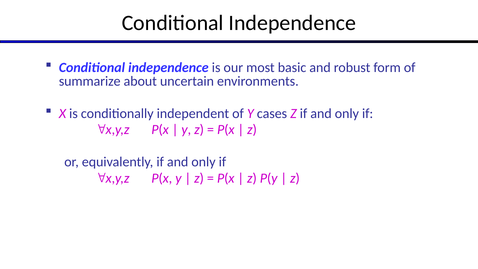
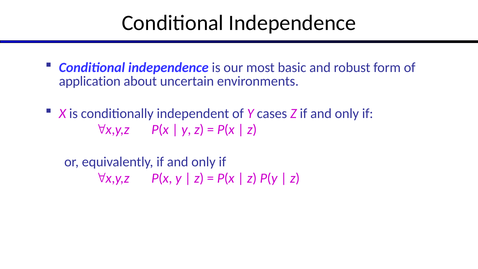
summarize: summarize -> application (90, 81)
